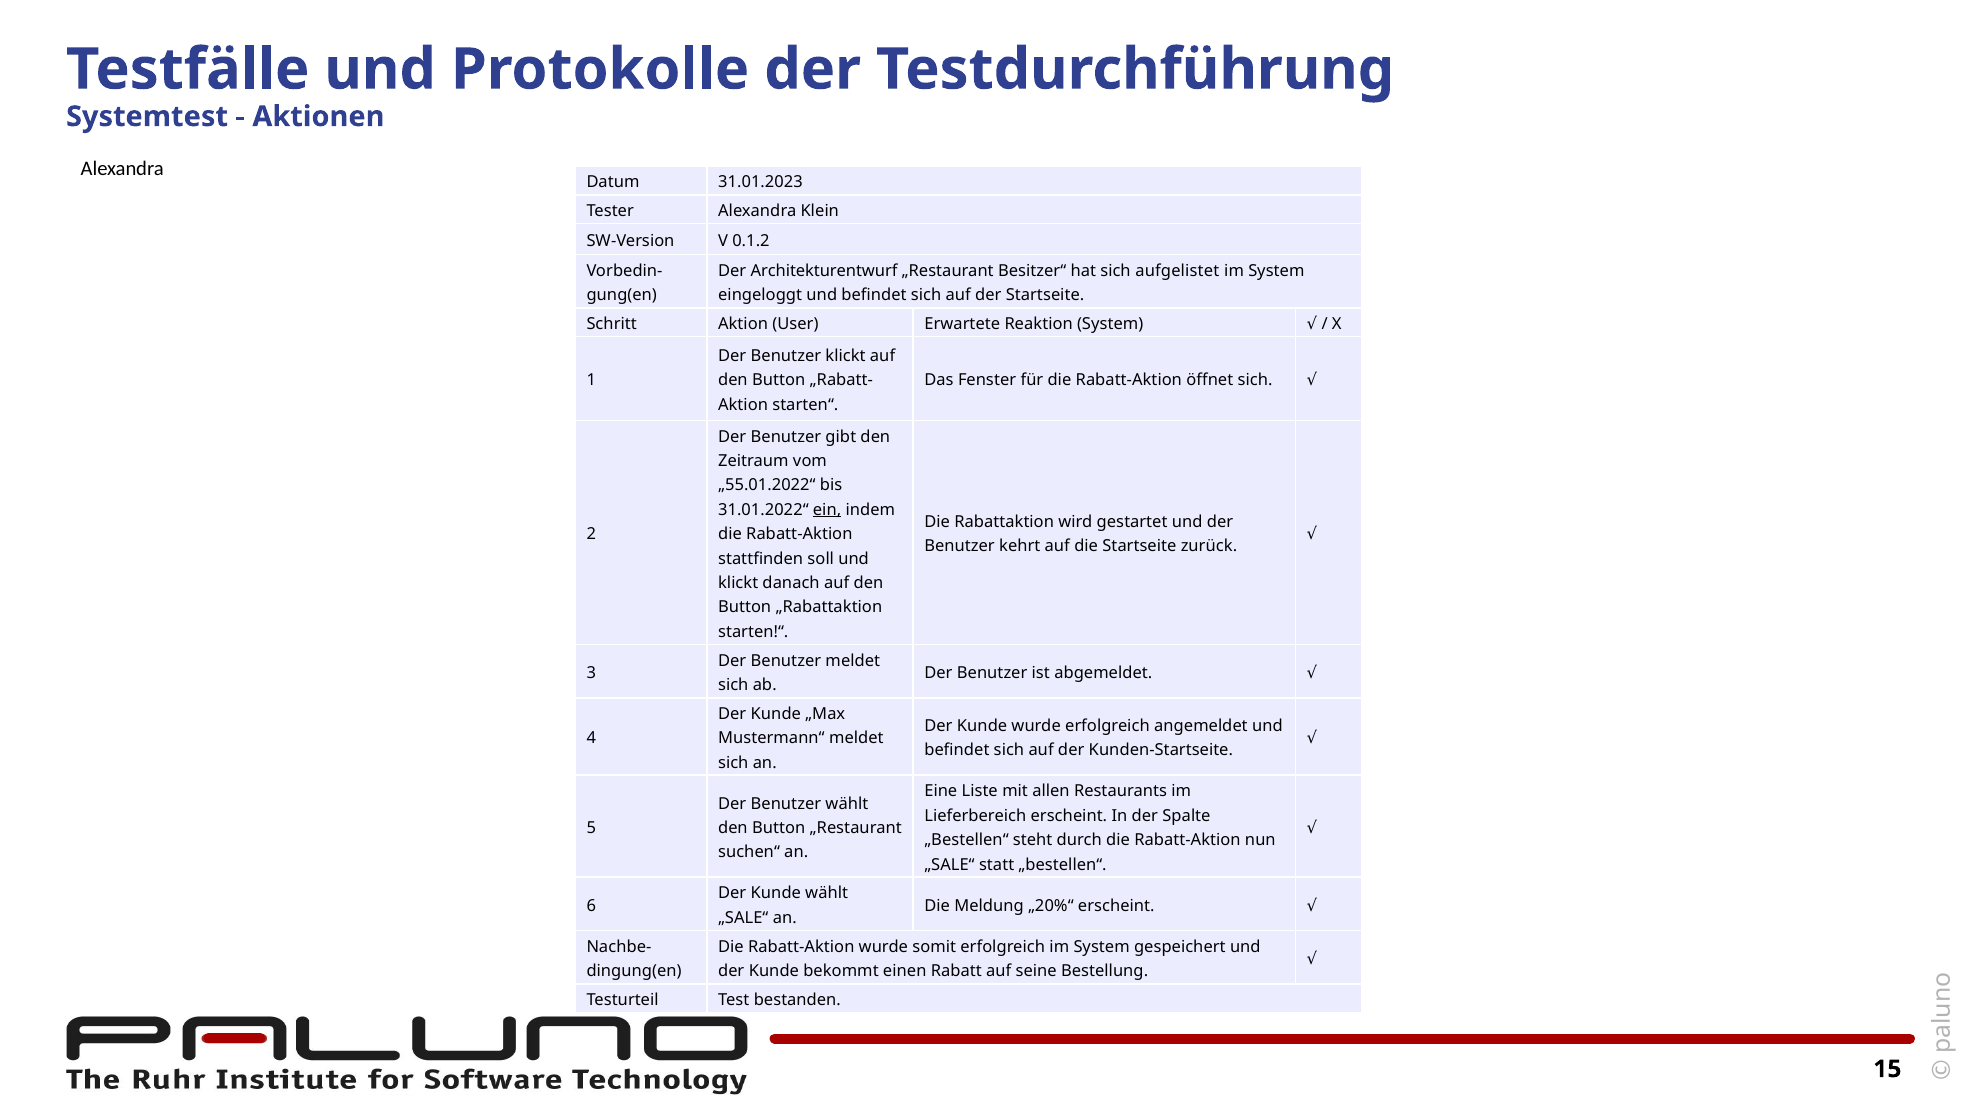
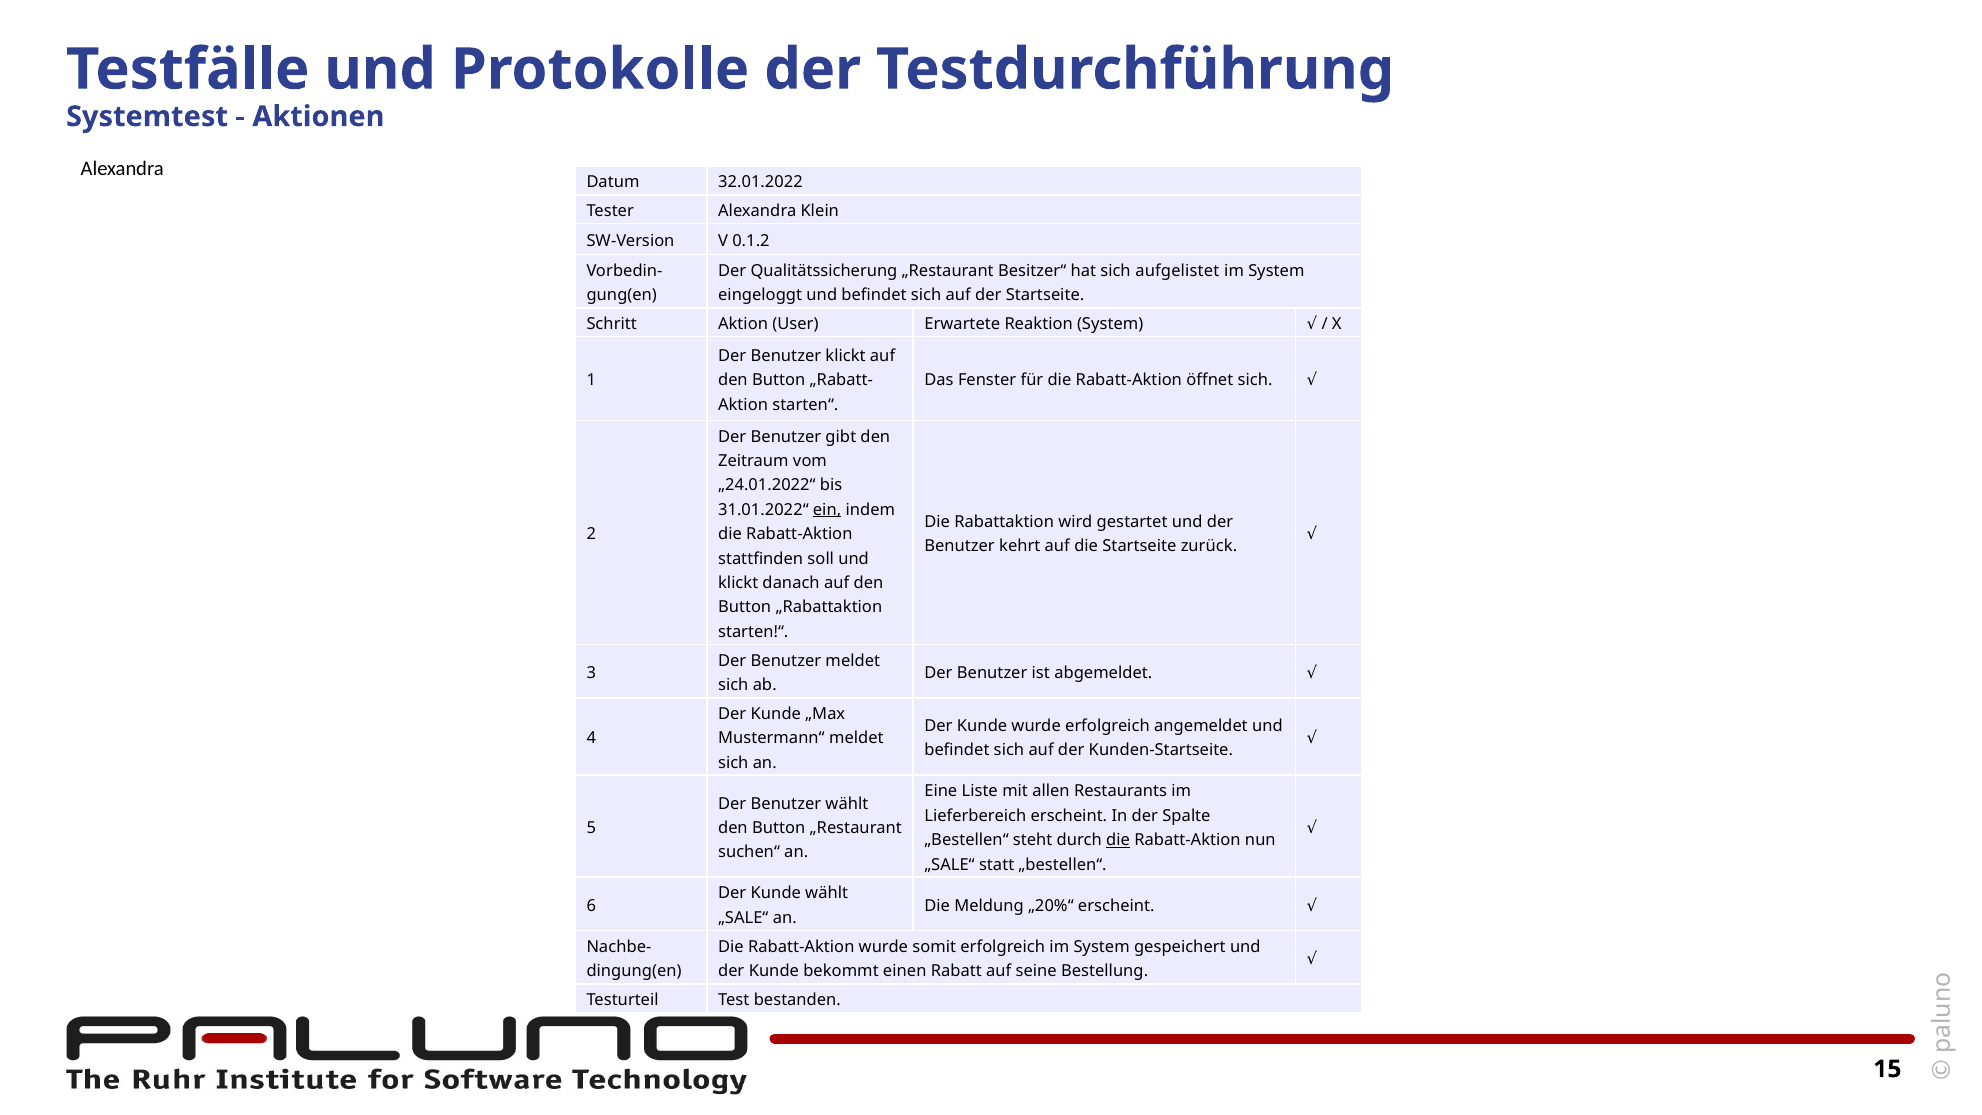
31.01.2023: 31.01.2023 -> 32.01.2022 (760, 182)
Architekturentwurf: Architekturentwurf -> Qualitätssicherung (824, 271)
„55.01.2022“: „55.01.2022“ -> „24.01.2022“ (767, 485)
die underline: none -> present (1118, 840)
